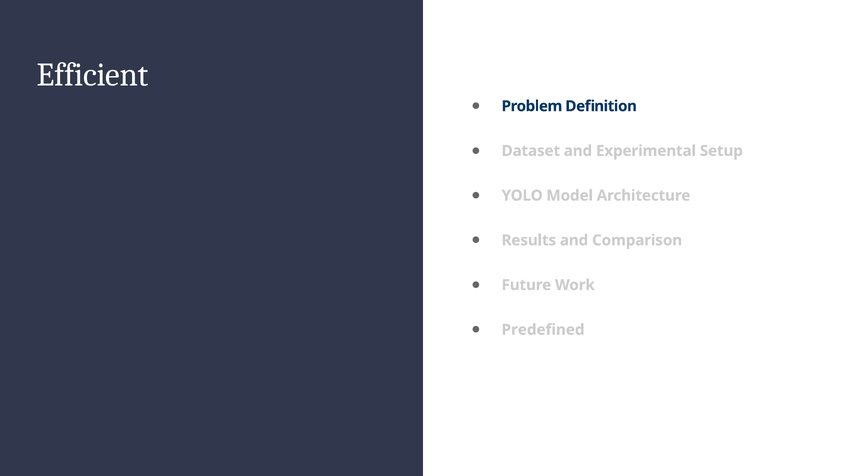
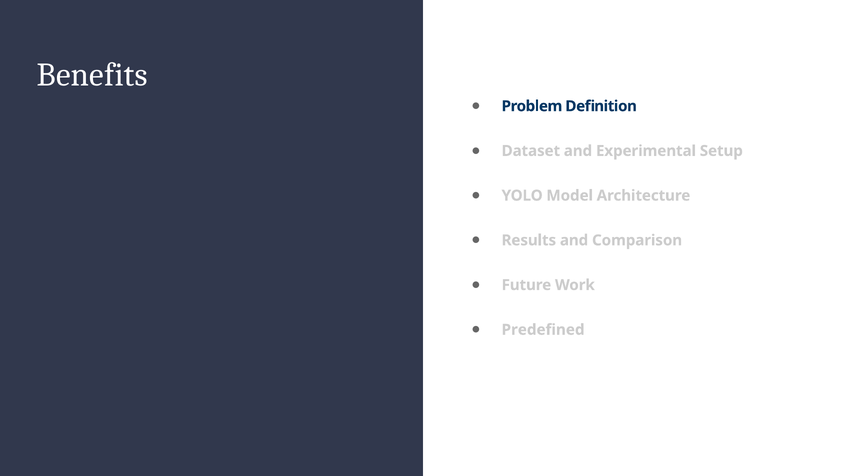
Efficient: Efficient -> Benefits (92, 75)
